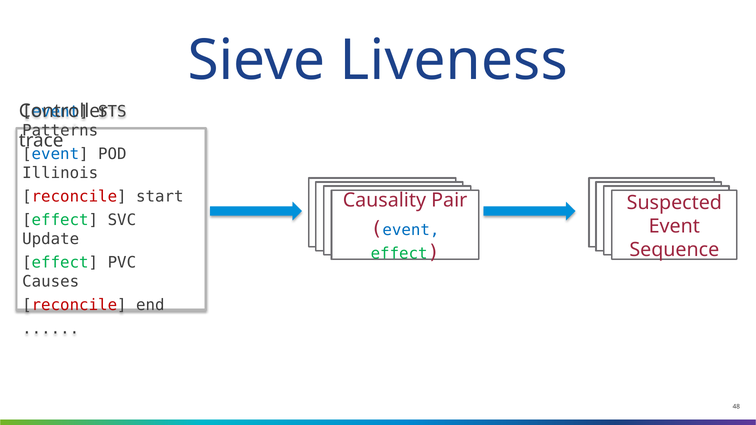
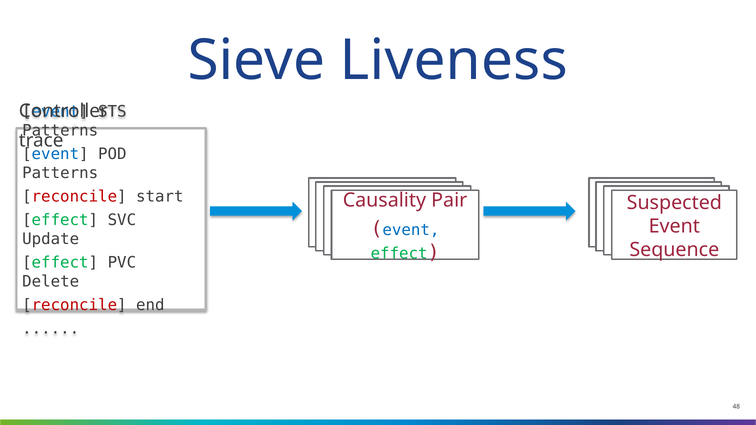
Illinois: Illinois -> Patterns (60, 173)
Causes: Causes -> Delete (51, 282)
